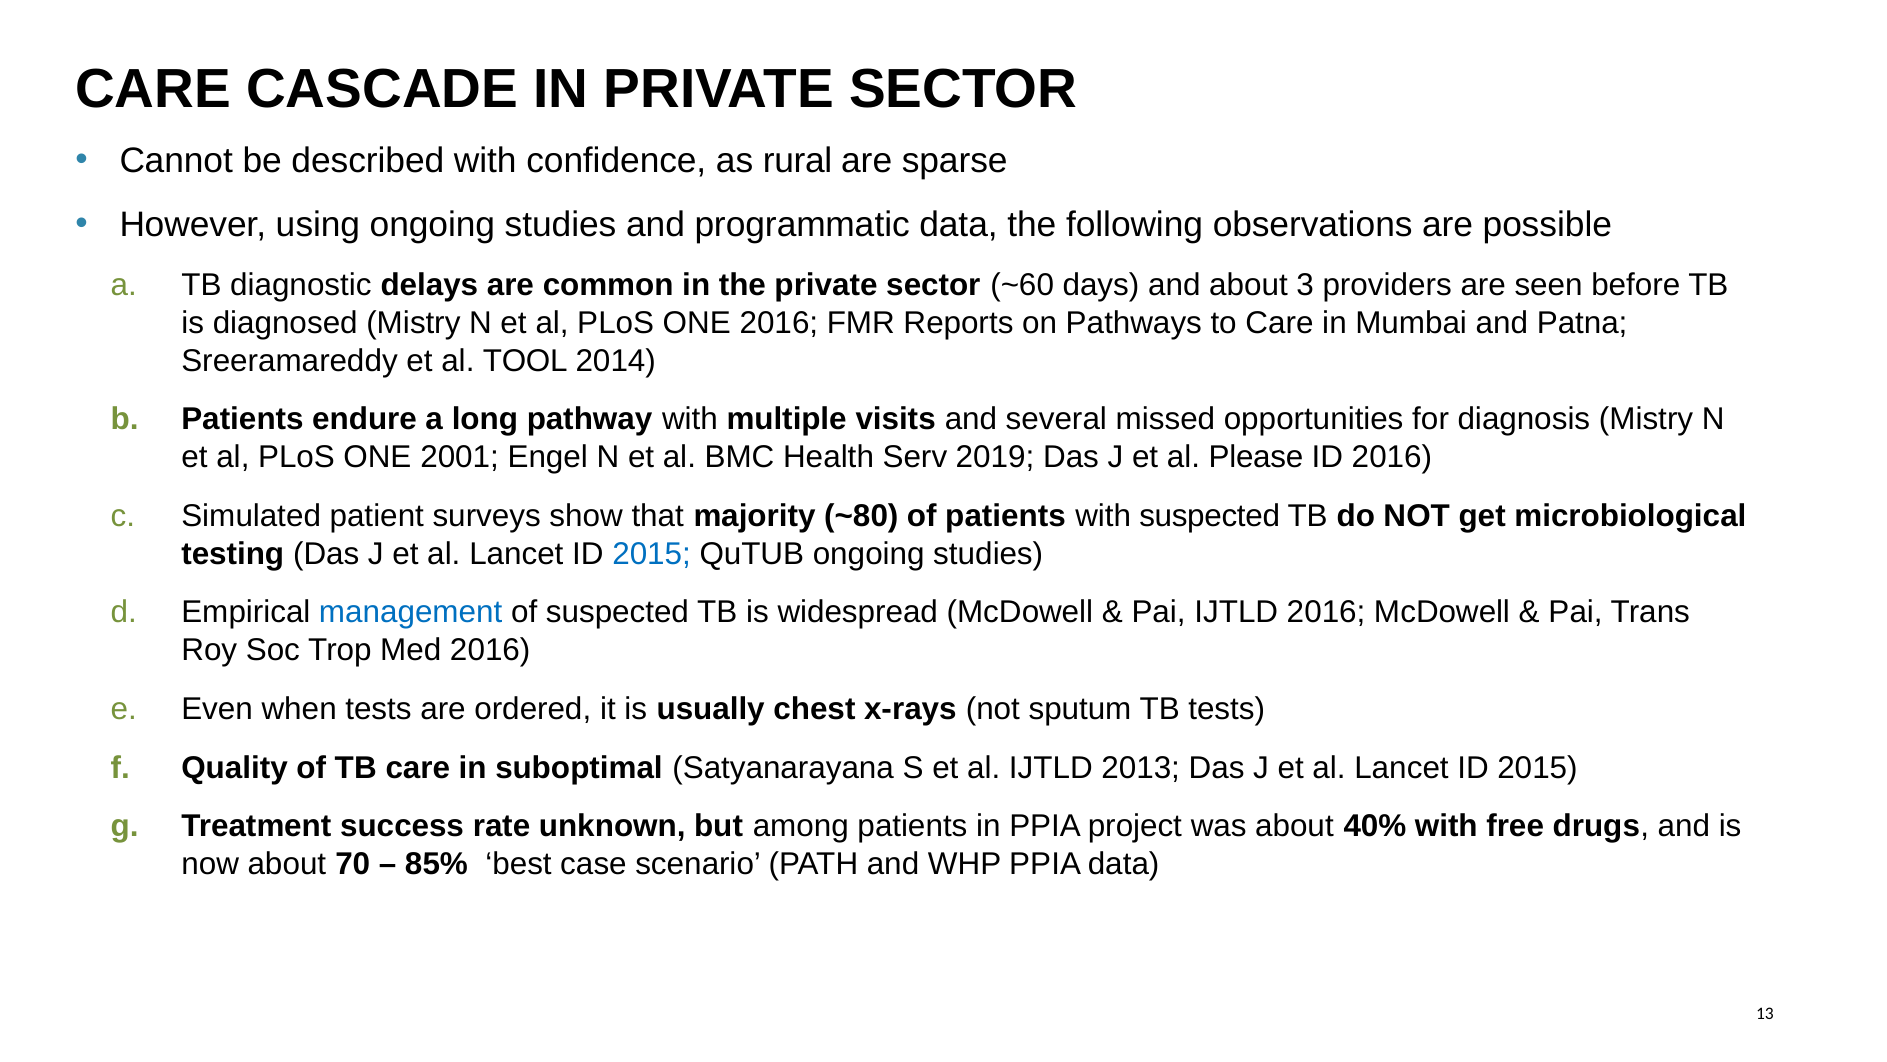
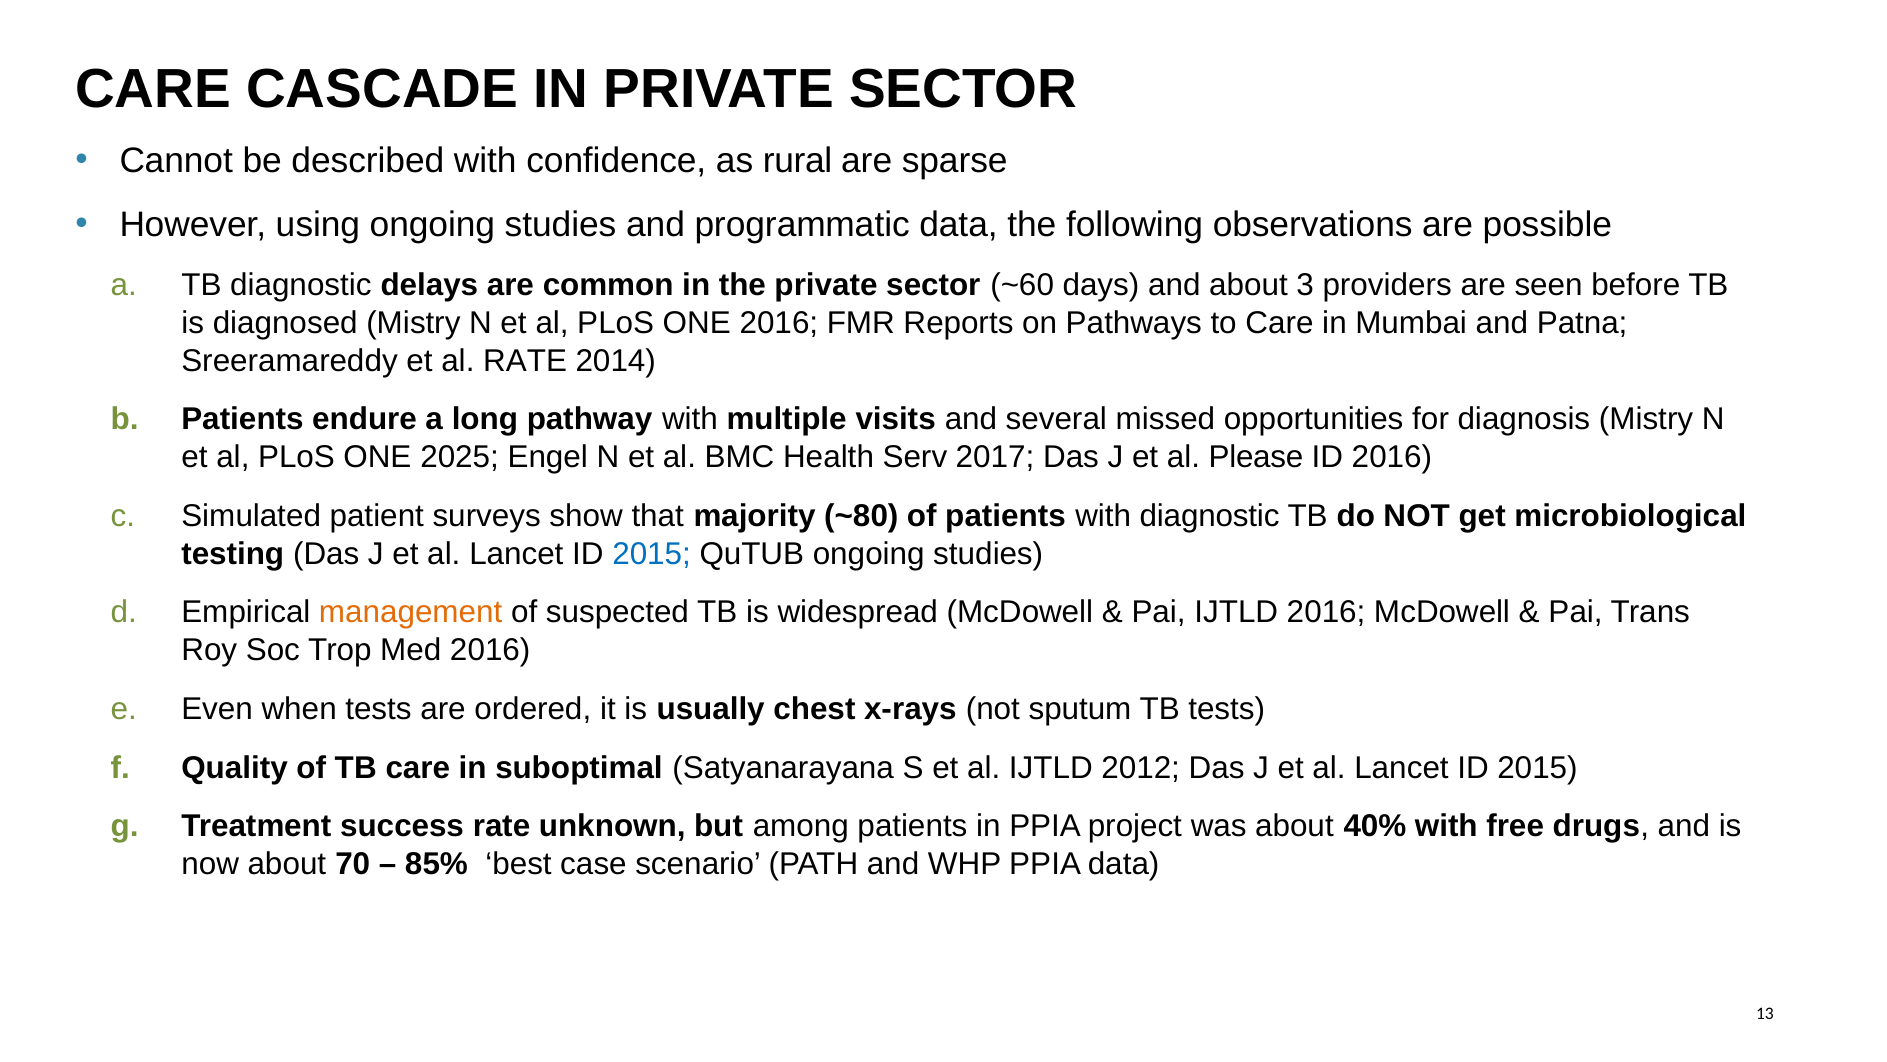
al TOOL: TOOL -> RATE (525, 361)
2001: 2001 -> 2025 (460, 457)
2019: 2019 -> 2017 (995, 457)
with suspected: suspected -> diagnostic (1210, 516)
management colour: blue -> orange (411, 612)
2013: 2013 -> 2012 (1141, 767)
